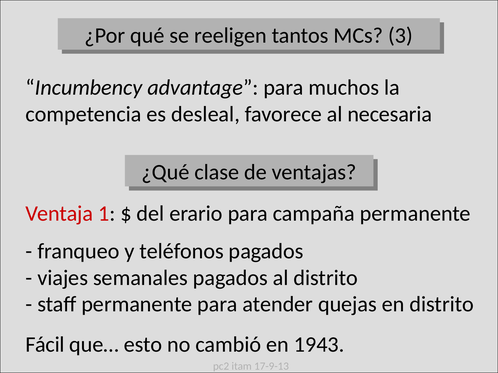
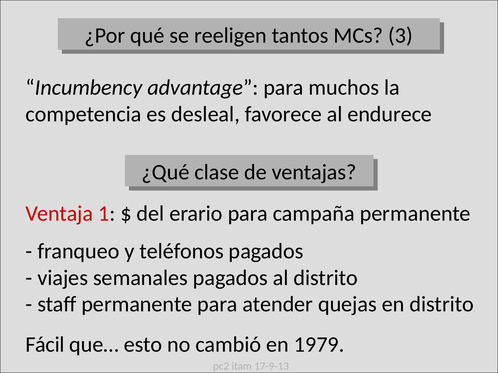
necesaria: necesaria -> endurece (390, 114)
1943: 1943 -> 1979 (319, 345)
